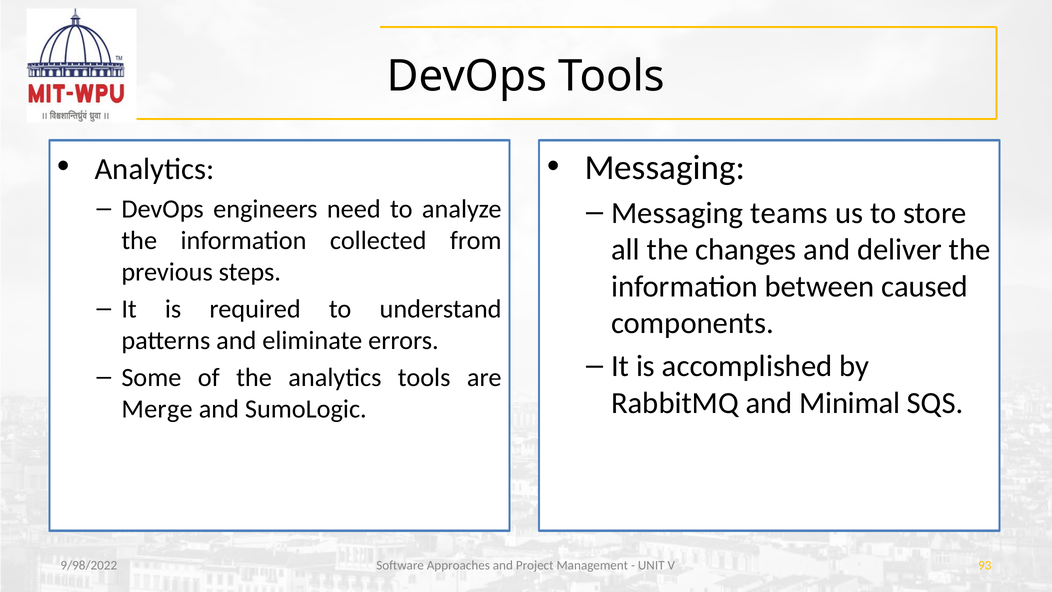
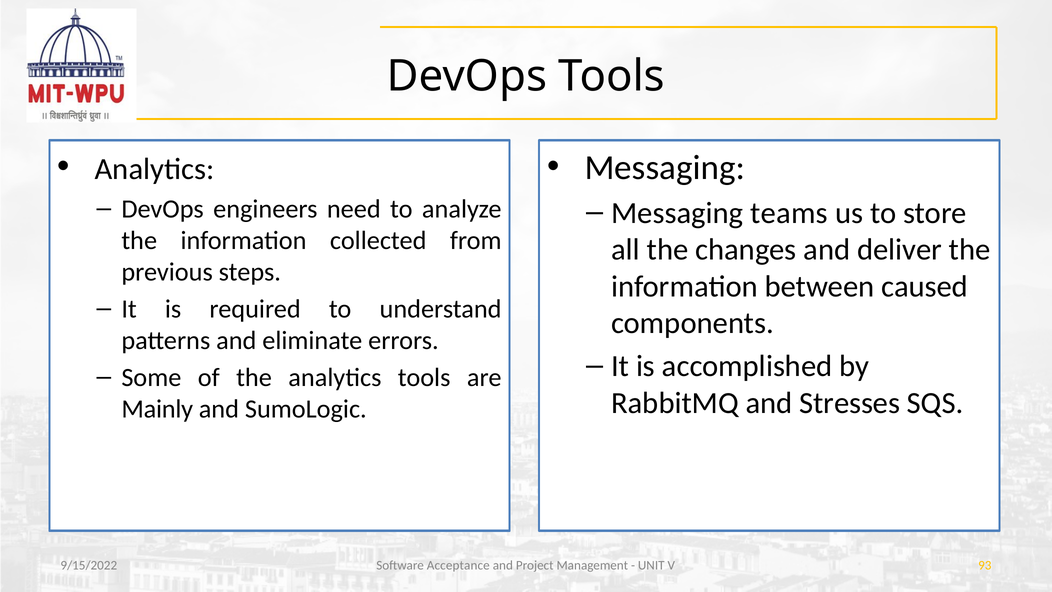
Minimal: Minimal -> Stresses (850, 403)
Merge: Merge -> Mainly (157, 409)
9/98/2022: 9/98/2022 -> 9/15/2022 (89, 565)
Approaches: Approaches -> Acceptance (458, 565)
